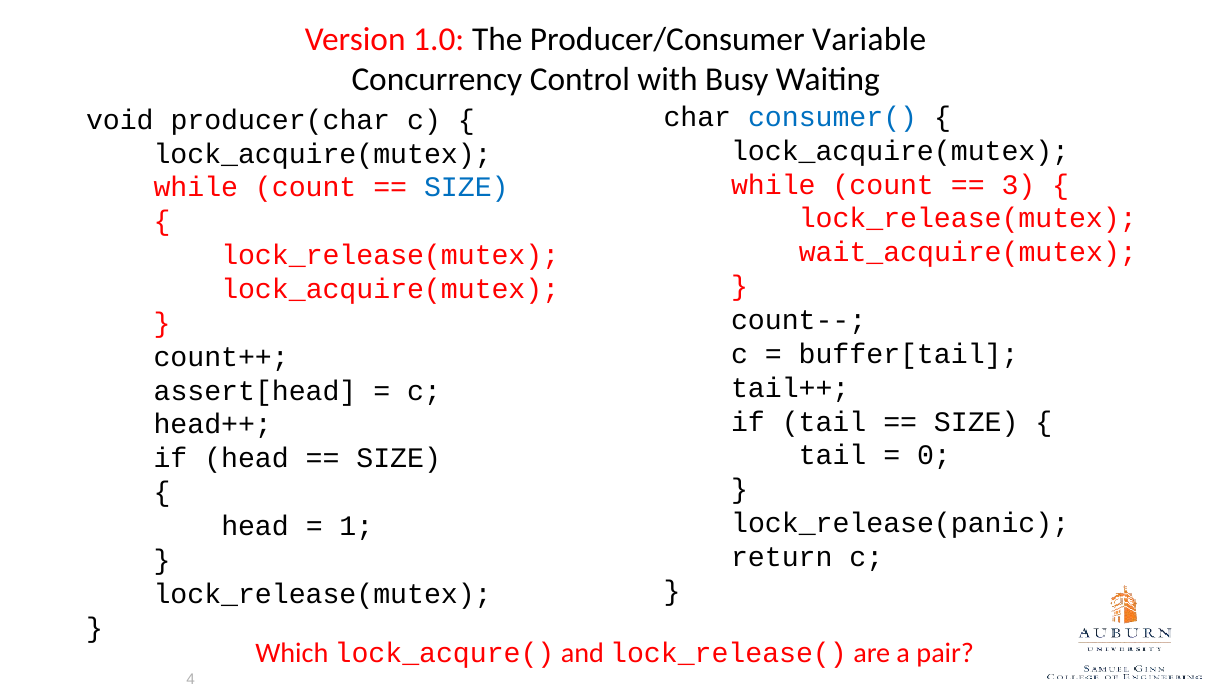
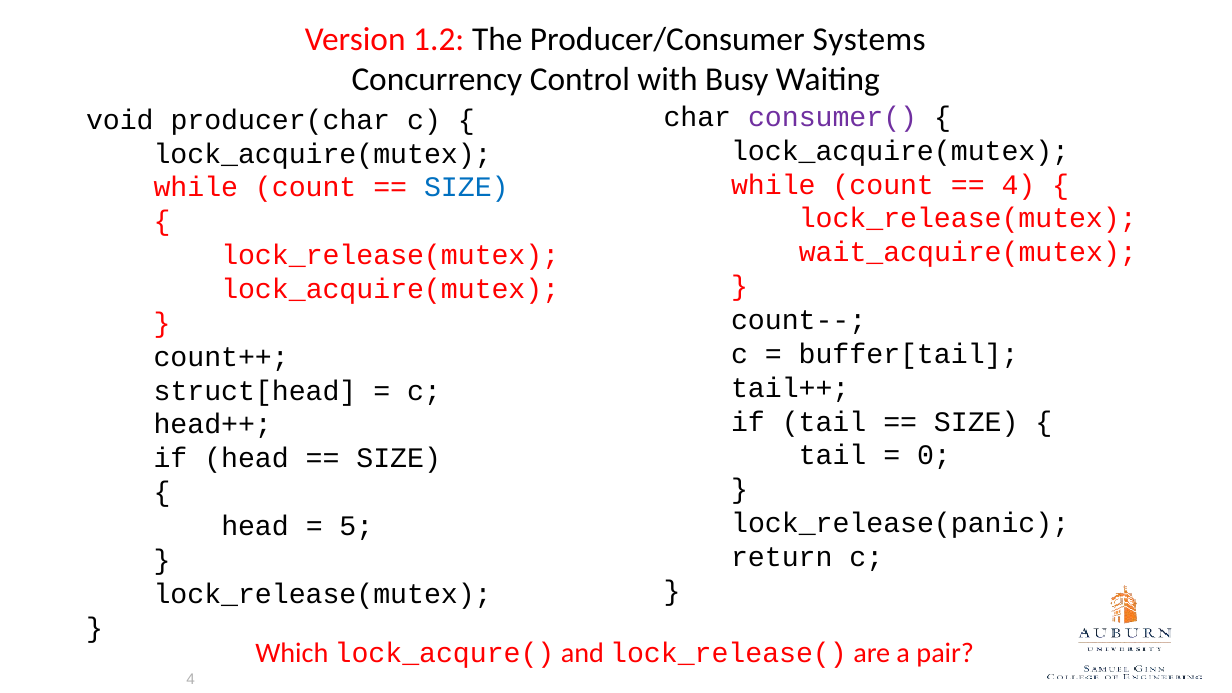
1.0: 1.0 -> 1.2 (439, 39)
Variable: Variable -> Systems (869, 39)
consumer( colour: blue -> purple (833, 117)
3: 3 -> 4 (1018, 185)
assert[head: assert[head -> struct[head (255, 391)
1: 1 -> 5 (356, 526)
